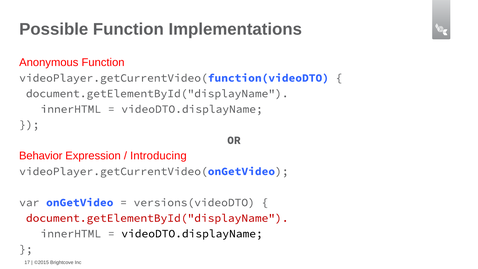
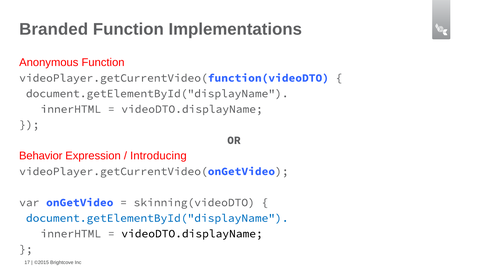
Possible: Possible -> Branded (54, 29)
versions(videoDTO: versions(videoDTO -> skinning(videoDTO (194, 202)
document.getElementById("displayName colour: red -> blue (157, 218)
